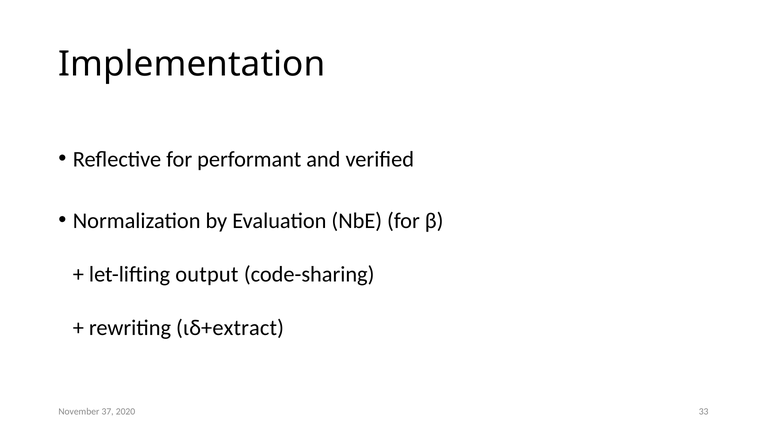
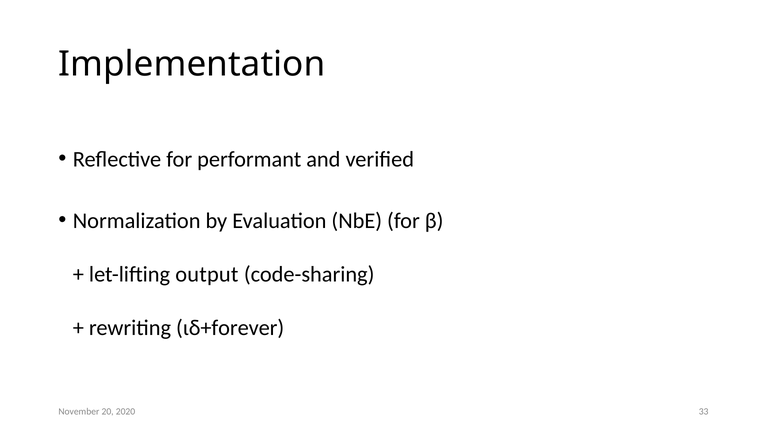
ιδ+extract: ιδ+extract -> ιδ+forever (230, 328)
37: 37 -> 20 (108, 412)
